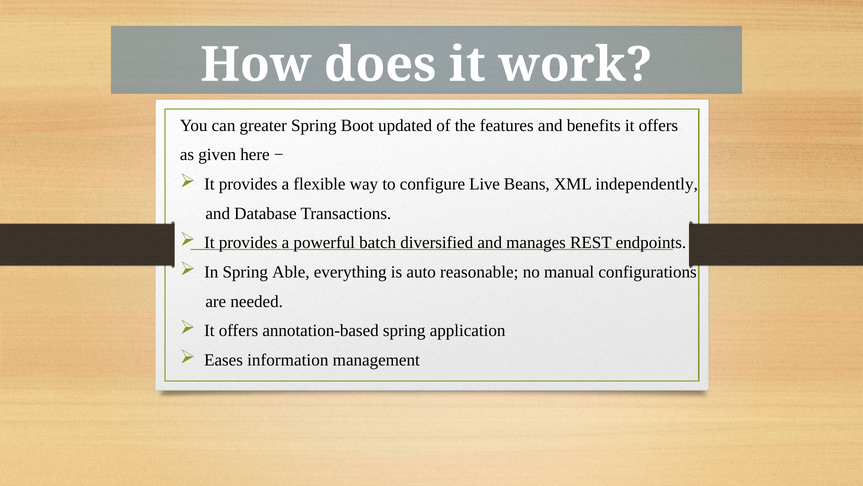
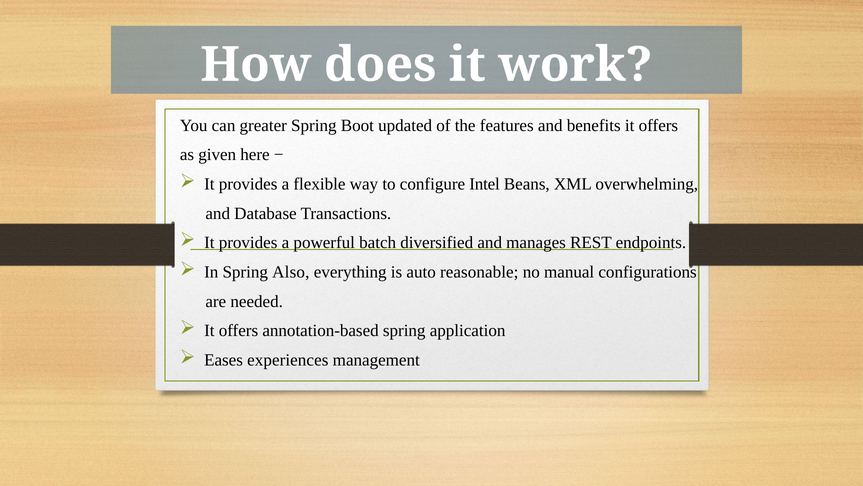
Live: Live -> Intel (485, 184)
independently: independently -> overwhelming (647, 184)
Able: Able -> Also (291, 272)
information: information -> experiences (288, 360)
